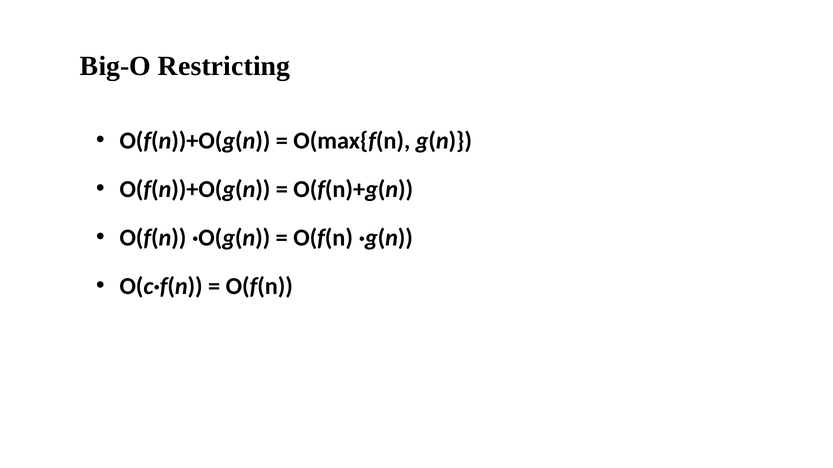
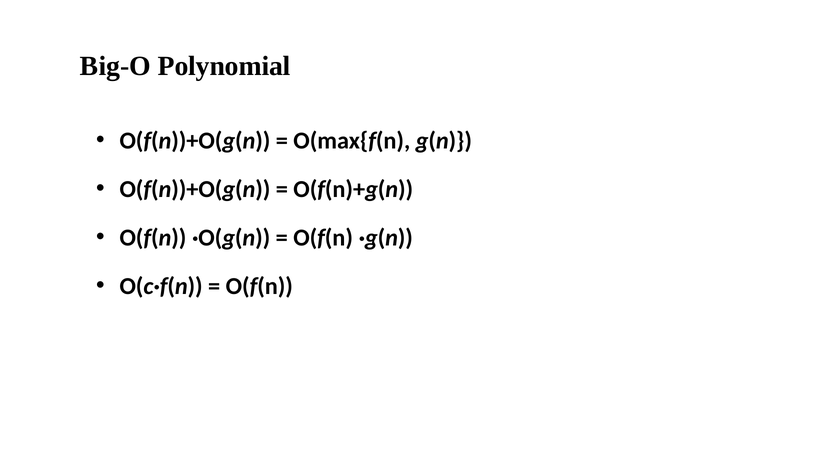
Restricting: Restricting -> Polynomial (224, 66)
